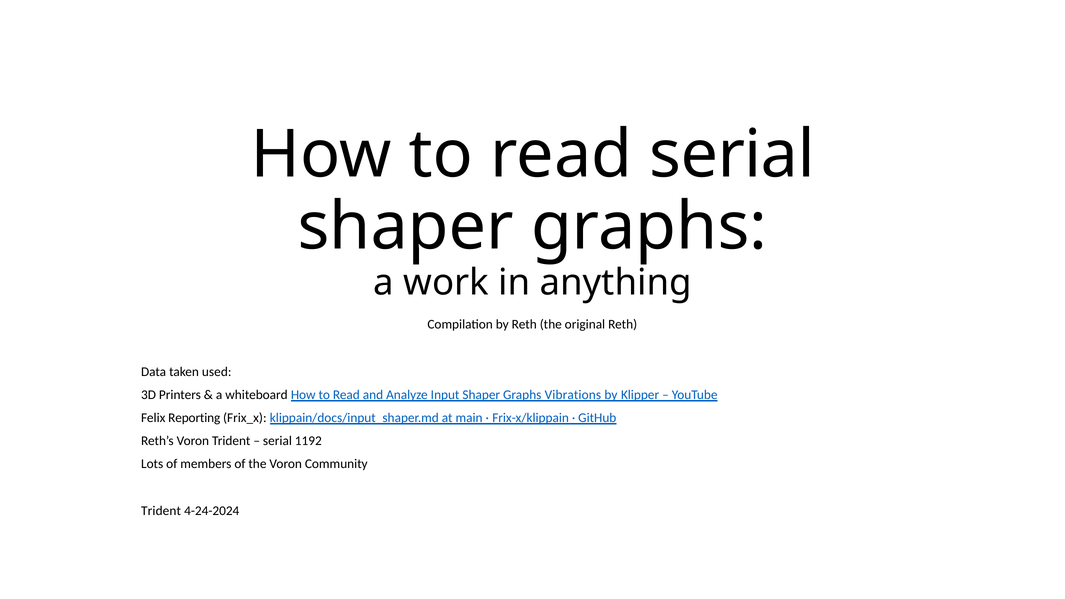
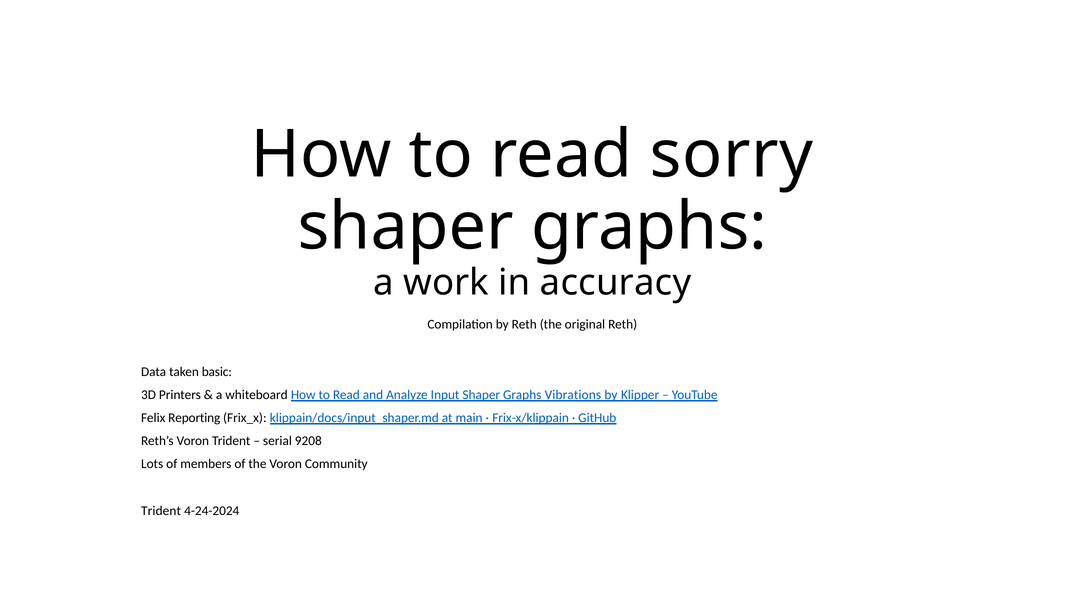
read serial: serial -> sorry (731, 155)
anything: anything -> accuracy (616, 283)
used: used -> basic (217, 372)
1192: 1192 -> 9208 (308, 441)
